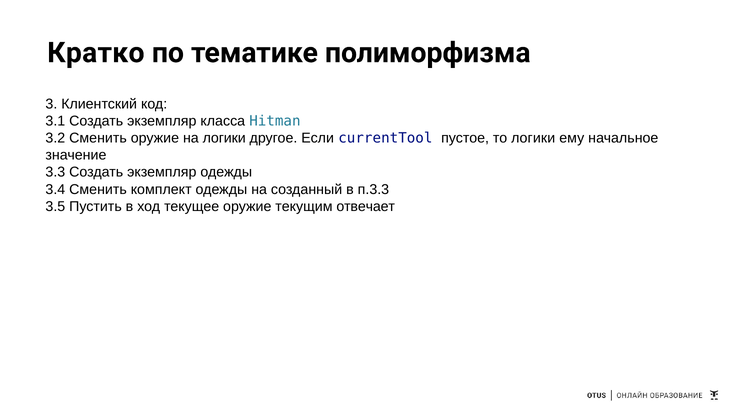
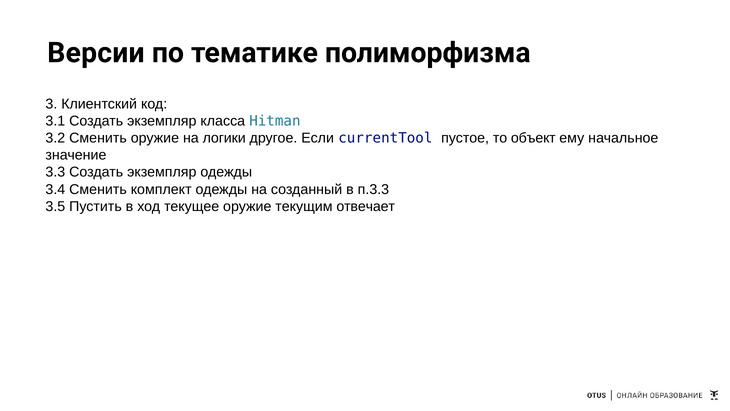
Кратко: Кратко -> Версии (96, 53)
то логики: логики -> объект (533, 138)
